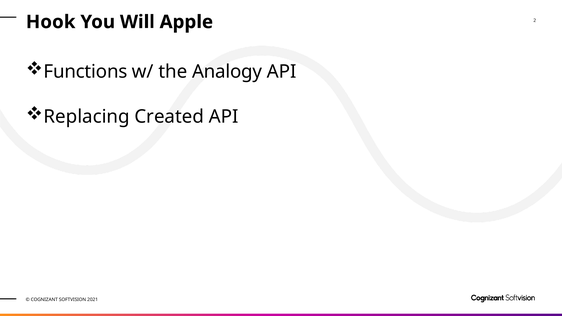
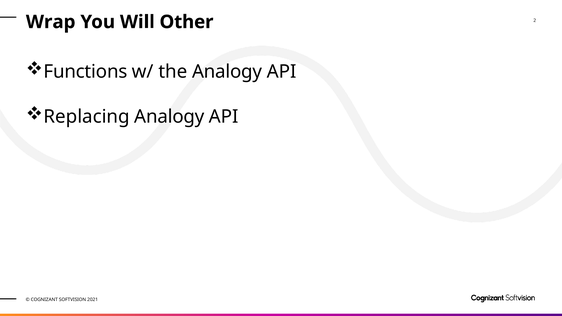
Hook: Hook -> Wrap (51, 22)
Apple: Apple -> Other (186, 22)
Replacing Created: Created -> Analogy (169, 117)
